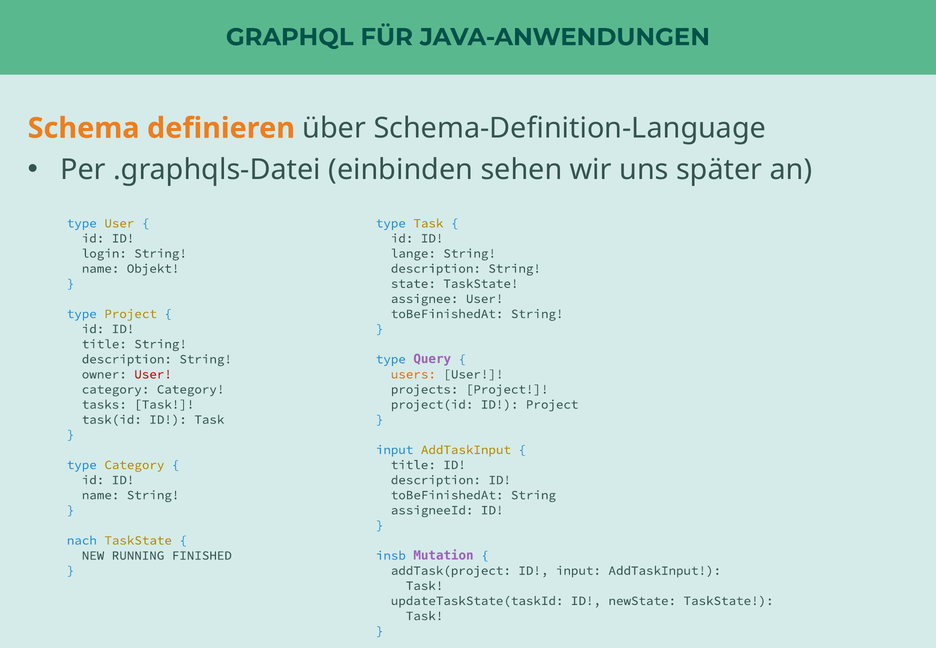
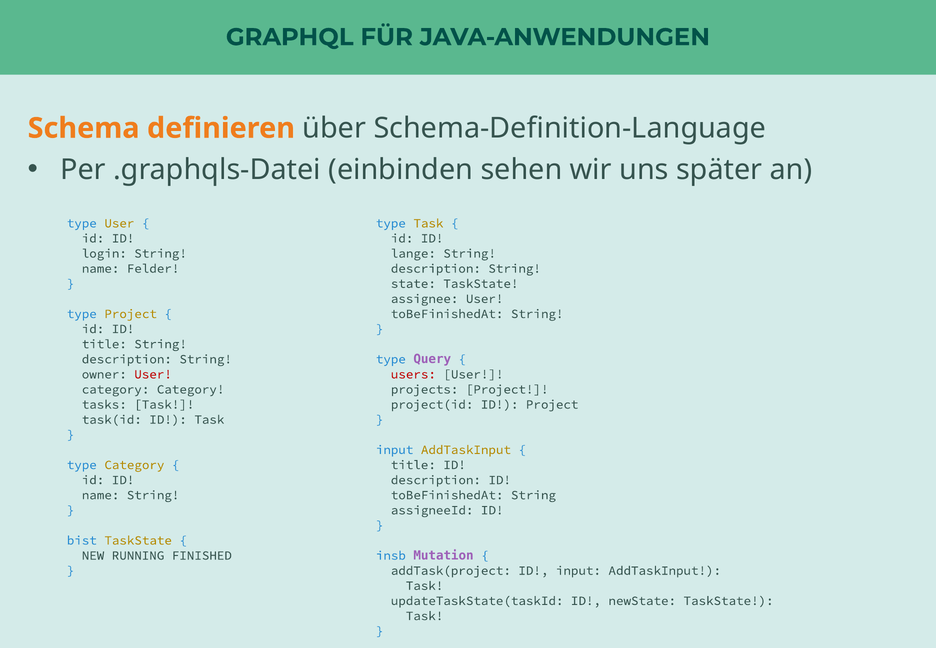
Objekt: Objekt -> Felder (153, 269)
users colour: orange -> red (413, 374)
nach: nach -> bist (82, 540)
